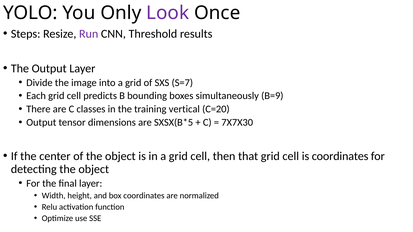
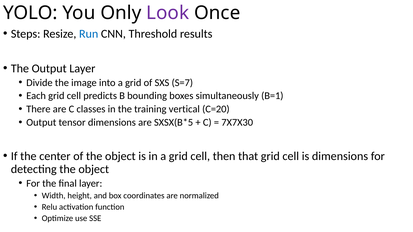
Run colour: purple -> blue (89, 34)
B=9: B=9 -> B=1 (272, 96)
is coordinates: coordinates -> dimensions (340, 156)
